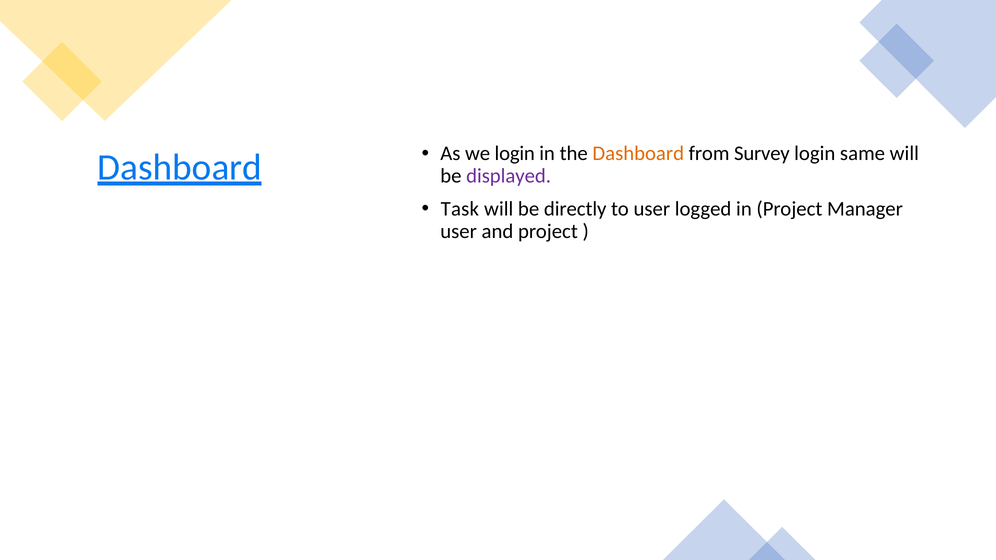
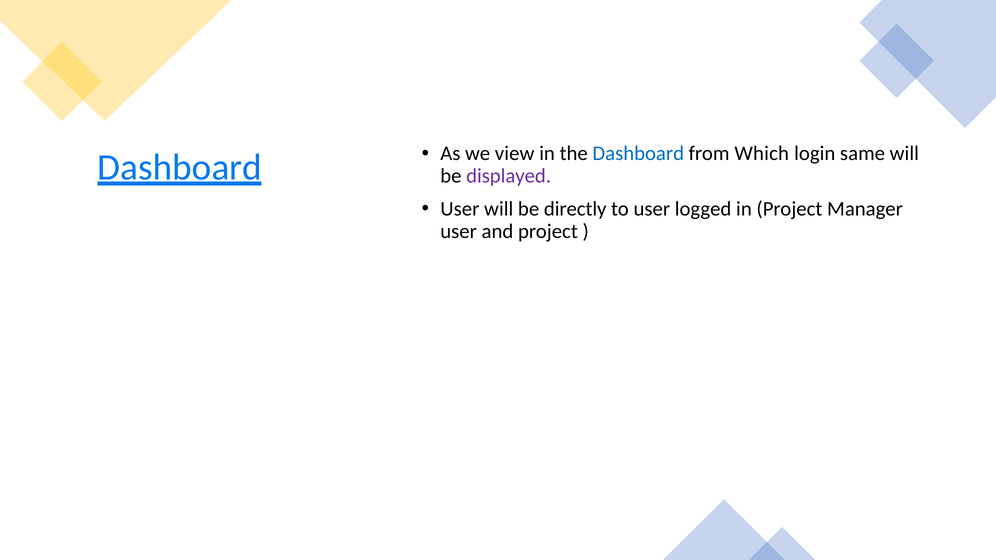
we login: login -> view (515, 154)
Dashboard colour: orange -> blue (638, 154)
Survey: Survey -> Which (762, 154)
Task: Task -> User (460, 209)
